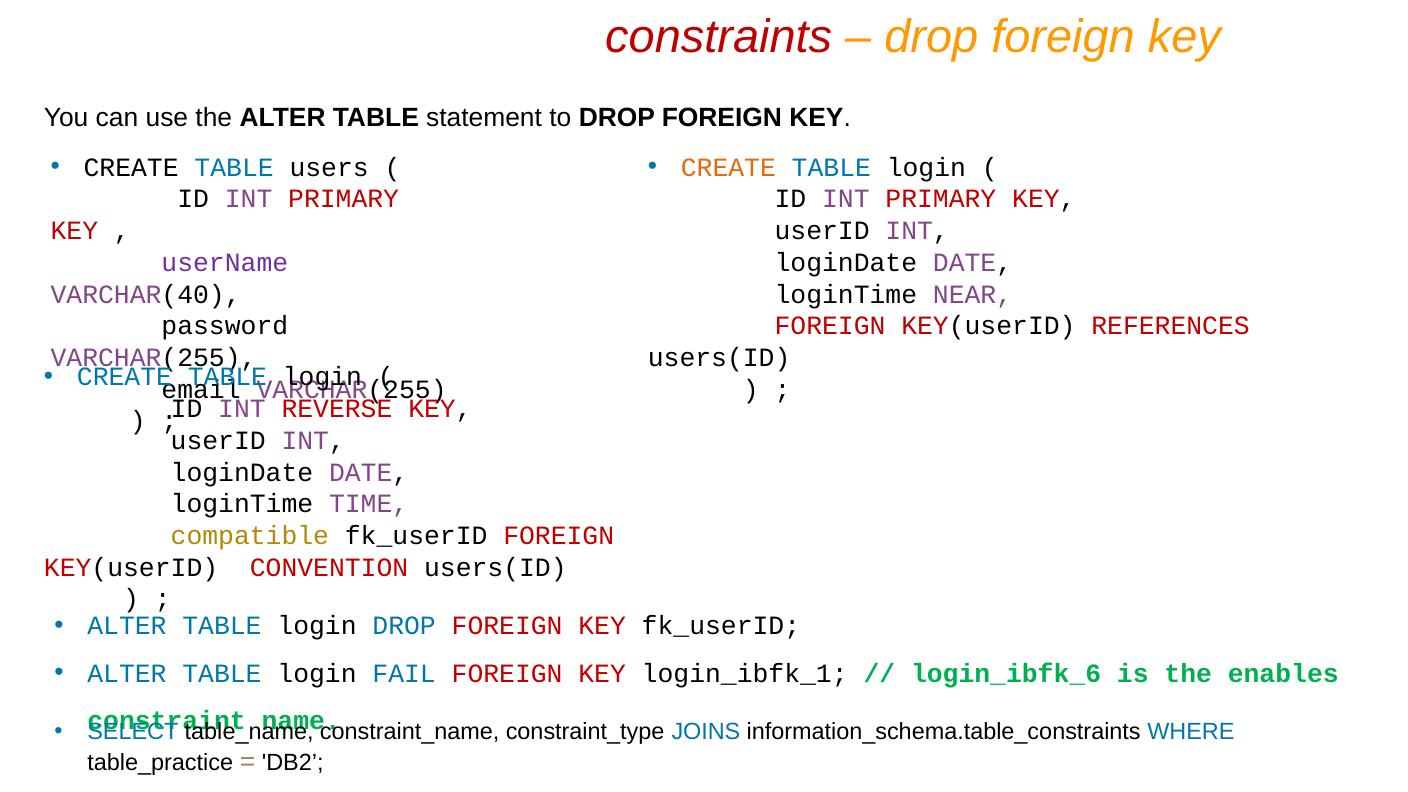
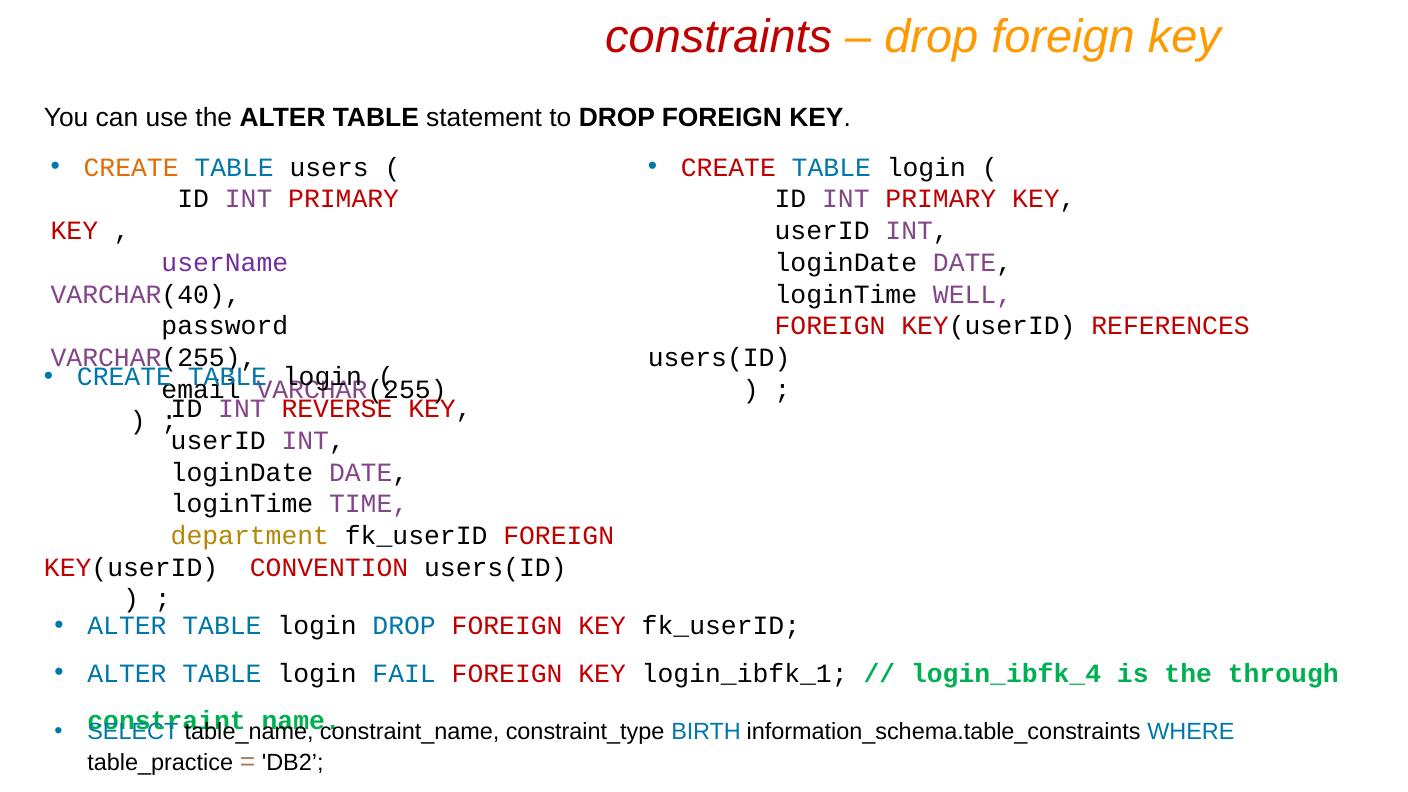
CREATE colour: black -> orange (131, 168)
CREATE colour: orange -> red (728, 168)
NEAR: NEAR -> WELL (973, 294)
compatible: compatible -> department (250, 536)
login_ibfk_6: login_ibfk_6 -> login_ibfk_4 (1006, 674)
enables: enables -> through (1283, 674)
JOINS: JOINS -> BIRTH (706, 732)
